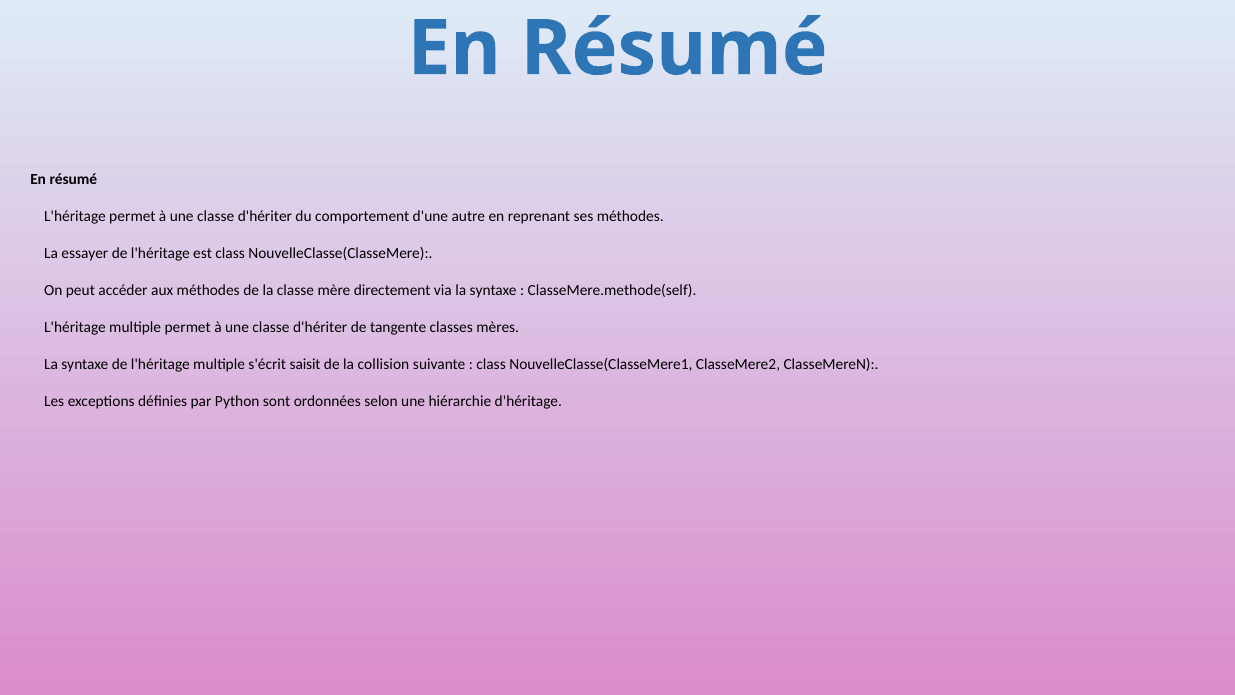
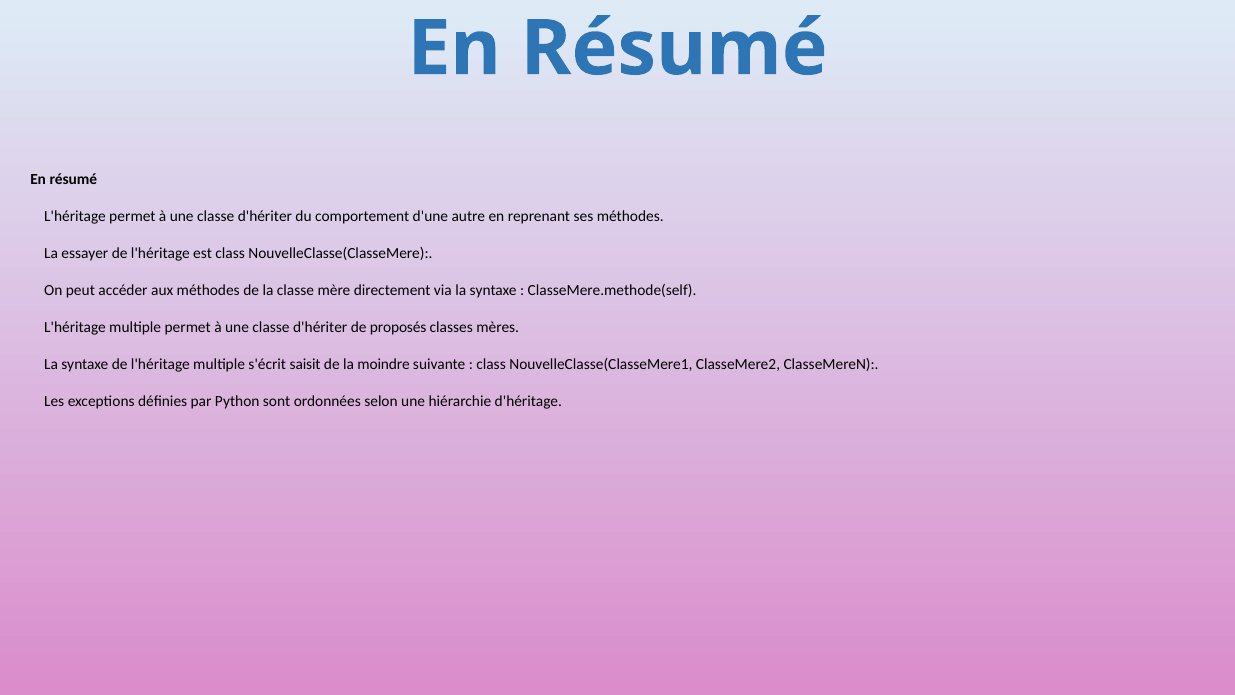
tangente: tangente -> proposés (398, 327)
collision: collision -> moindre (384, 364)
